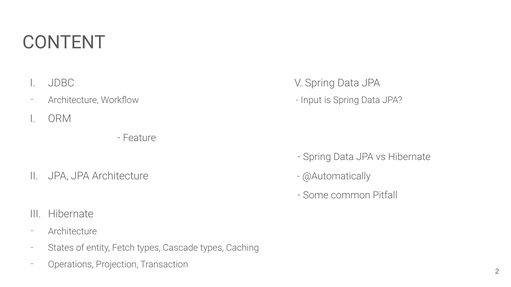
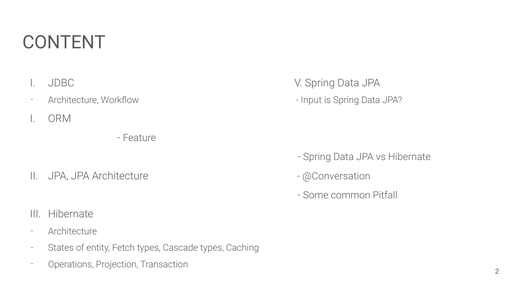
@Automatically: @Automatically -> @Conversation (336, 176)
